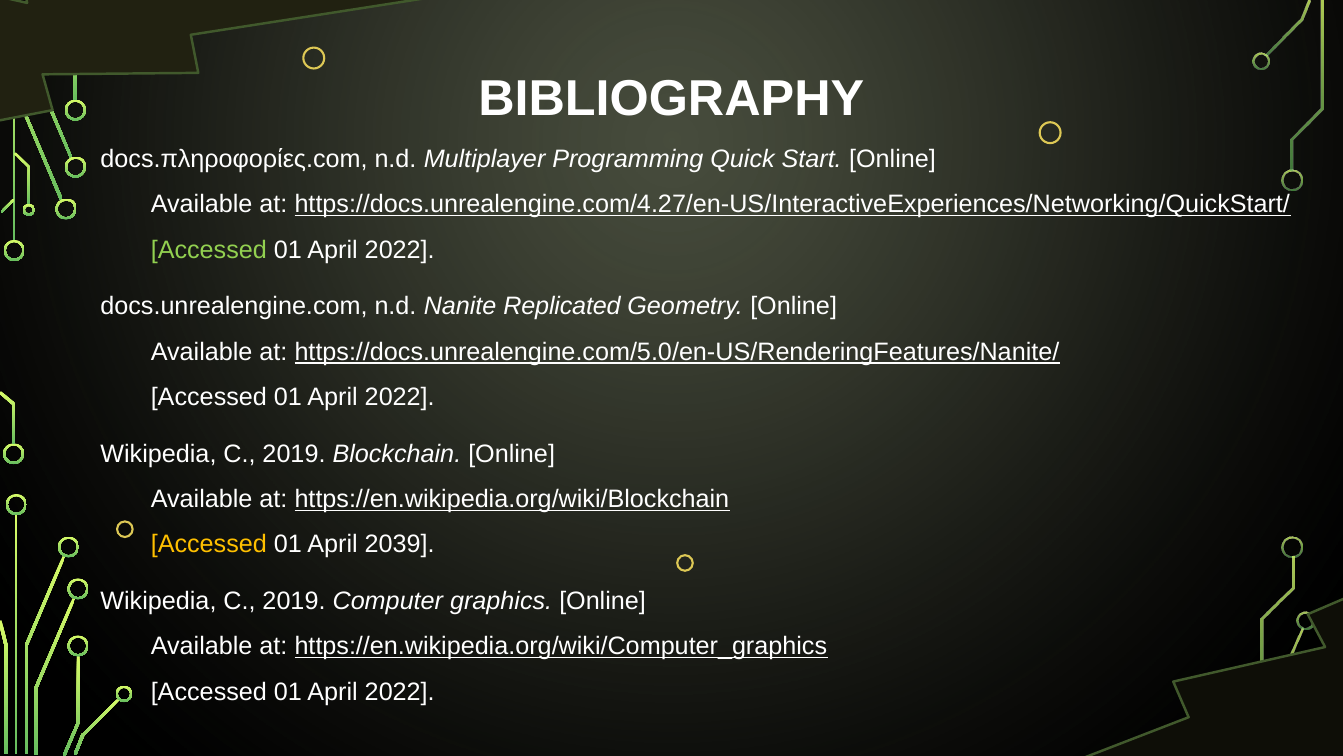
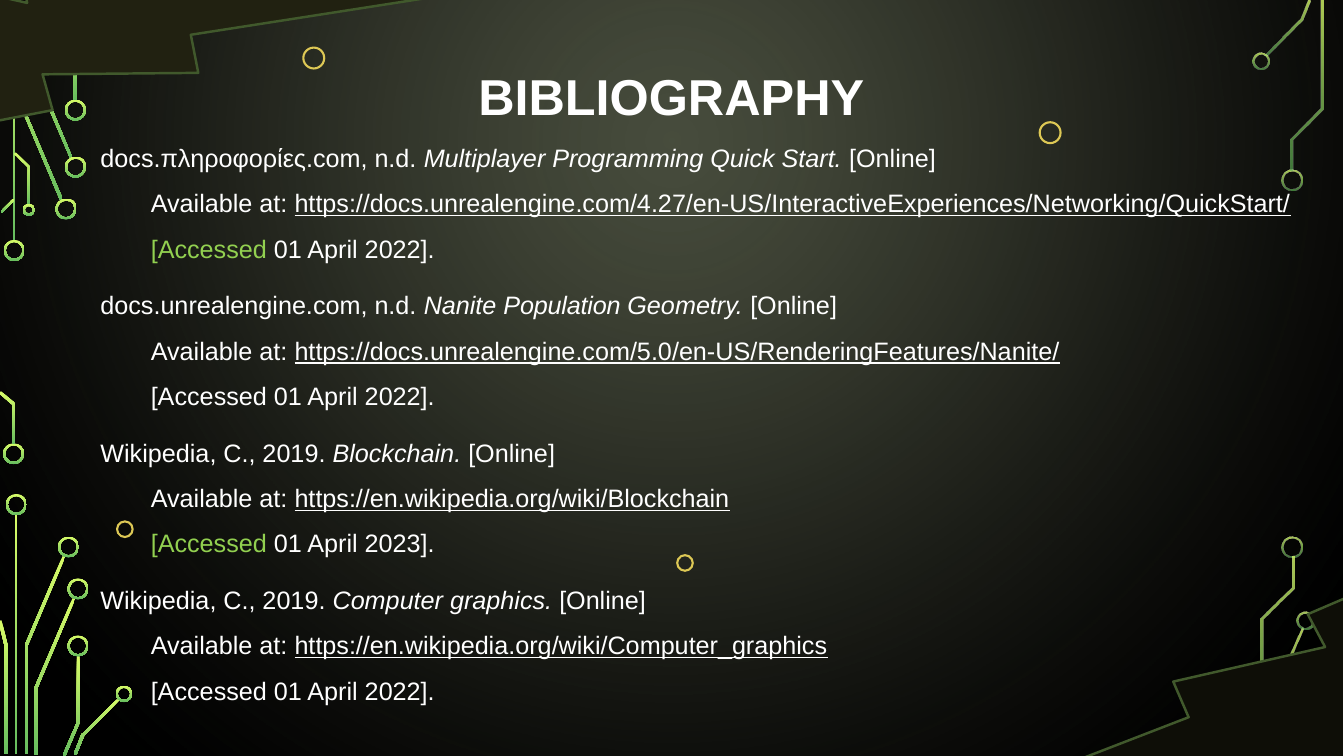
Replicated: Replicated -> Population (562, 306)
Accessed colour: yellow -> light green (209, 544)
2039: 2039 -> 2023 (400, 544)
